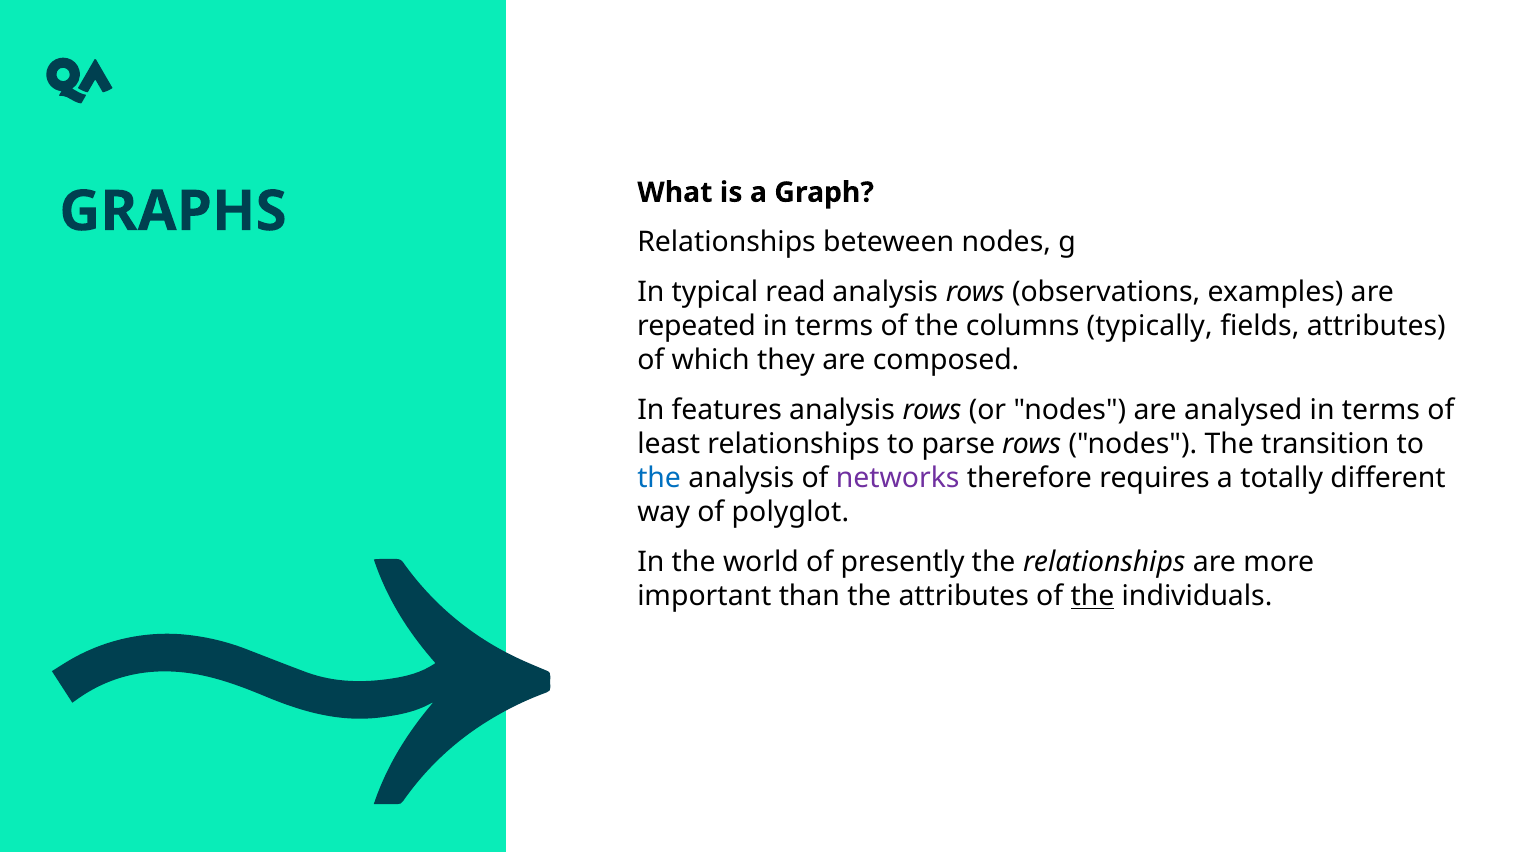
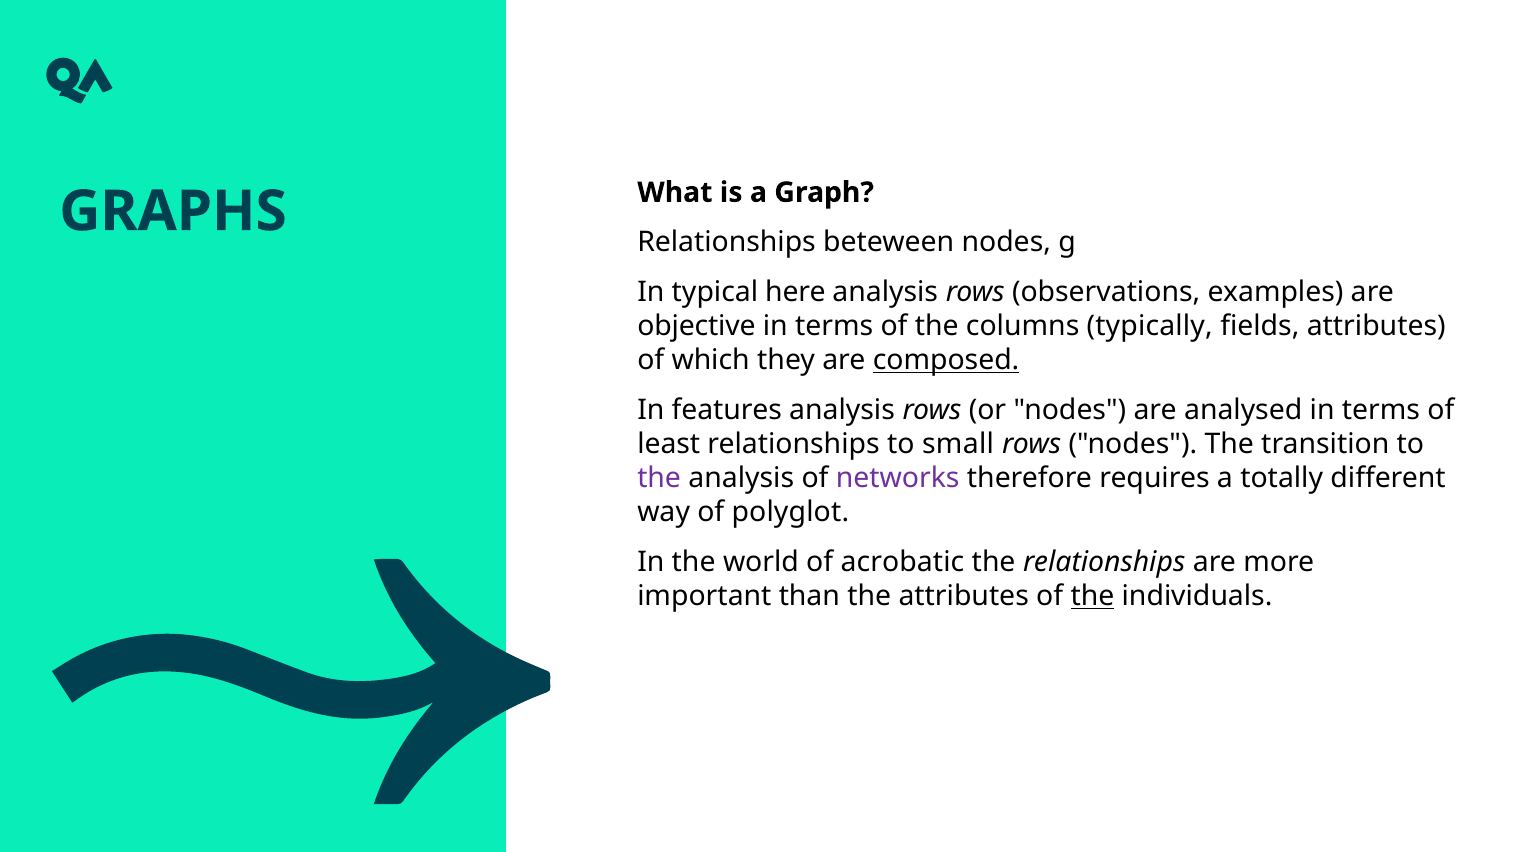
read: read -> here (795, 292)
repeated: repeated -> objective (696, 326)
composed underline: none -> present (946, 360)
parse: parse -> small (958, 444)
the colour: blue -> purple (659, 478)
presently: presently -> acrobatic (902, 562)
